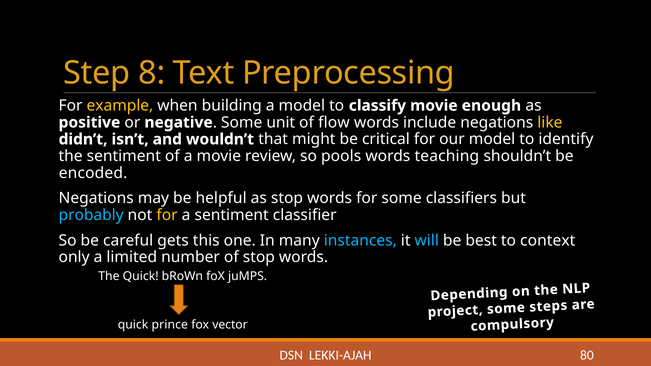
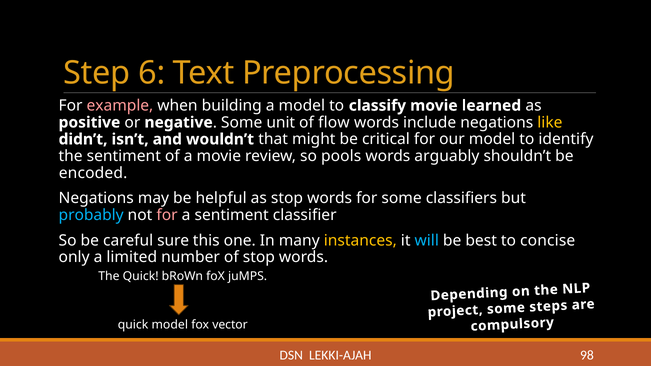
8: 8 -> 6 (152, 73)
example colour: yellow -> pink (120, 106)
enough: enough -> learned (491, 106)
teaching: teaching -> arguably (447, 156)
for colour: yellow -> pink (167, 215)
gets: gets -> sure (173, 241)
instances colour: light blue -> yellow (360, 241)
context: context -> concise (548, 241)
quick prince: prince -> model (170, 325)
80: 80 -> 98 (587, 355)
